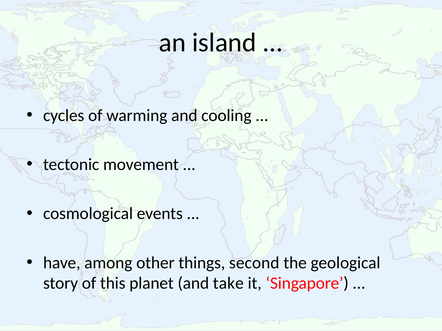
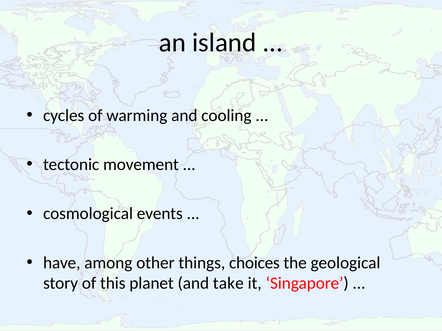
second: second -> choices (254, 263)
